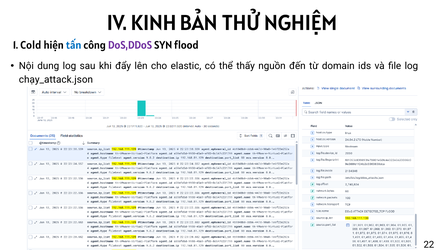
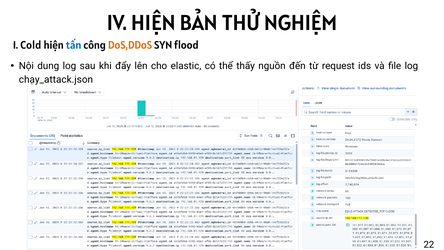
IV KINH: KINH -> HIỆN (153, 23)
DoS,DDoS colour: purple -> orange (130, 45)
domain: domain -> request (338, 66)
